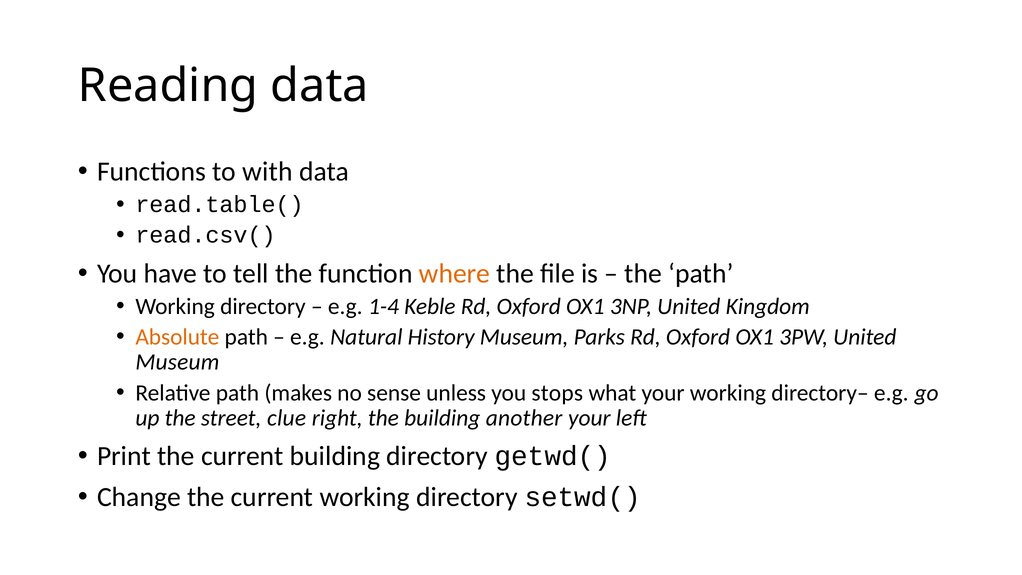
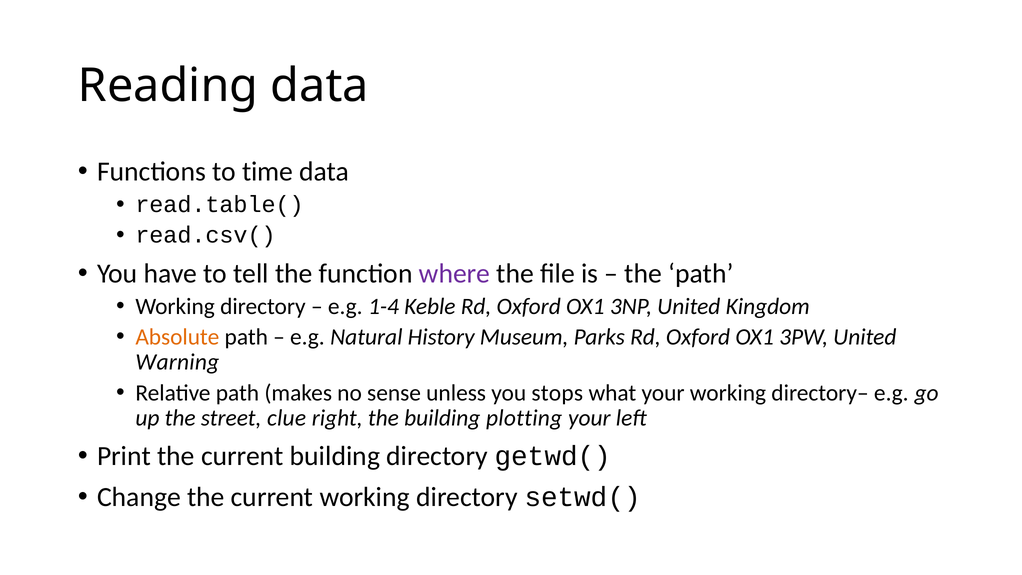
with: with -> time (268, 172)
where colour: orange -> purple (454, 273)
Museum: Museum -> Warning (177, 362)
another: another -> plotting (524, 418)
